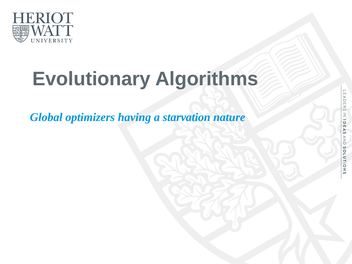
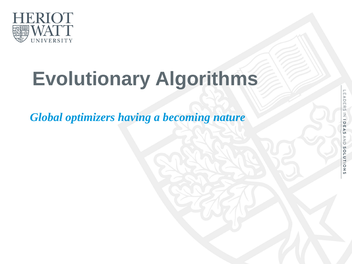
starvation: starvation -> becoming (187, 117)
